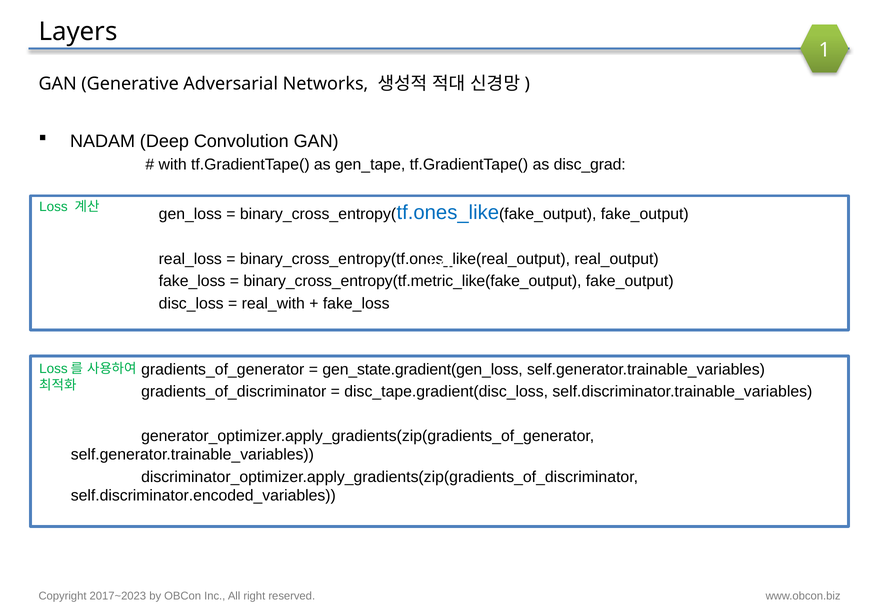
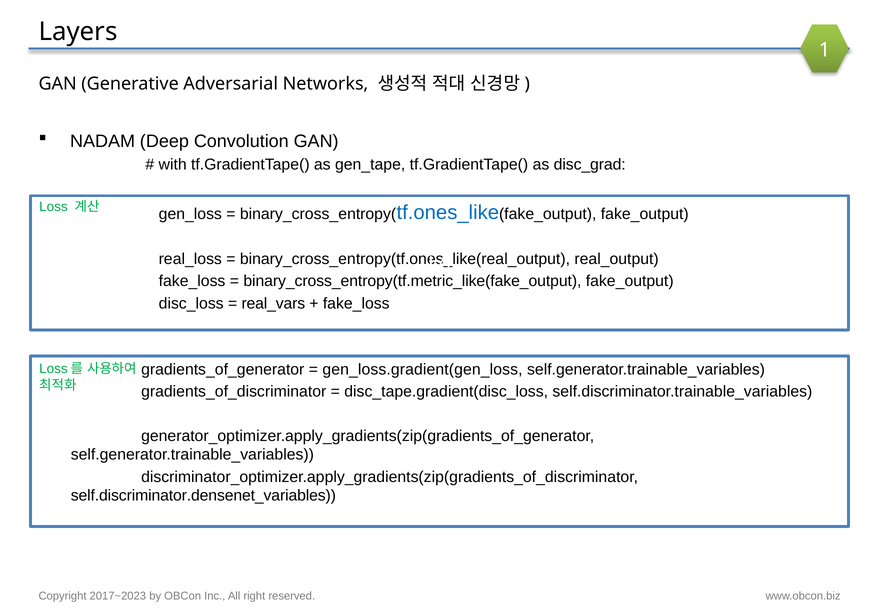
real_with: real_with -> real_vars (273, 304)
gen_state.gradient(gen_loss: gen_state.gradient(gen_loss -> gen_loss.gradient(gen_loss (422, 370)
self.discriminator.encoded_variables: self.discriminator.encoded_variables -> self.discriminator.densenet_variables (203, 496)
